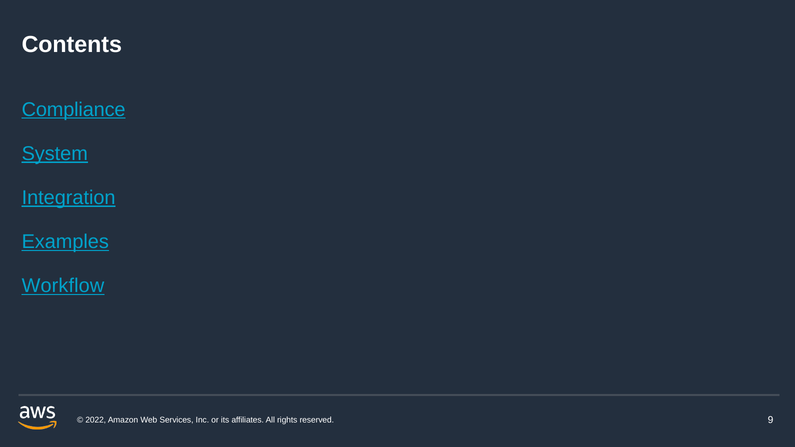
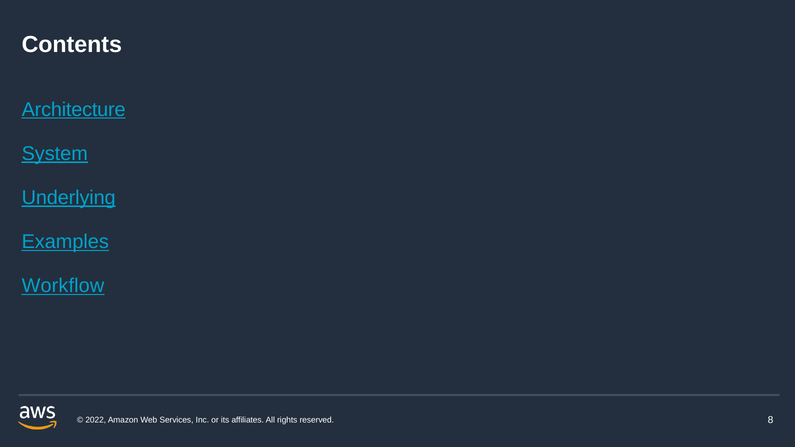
Compliance: Compliance -> Architecture (74, 110)
Integration: Integration -> Underlying (69, 198)
9: 9 -> 8 (771, 420)
